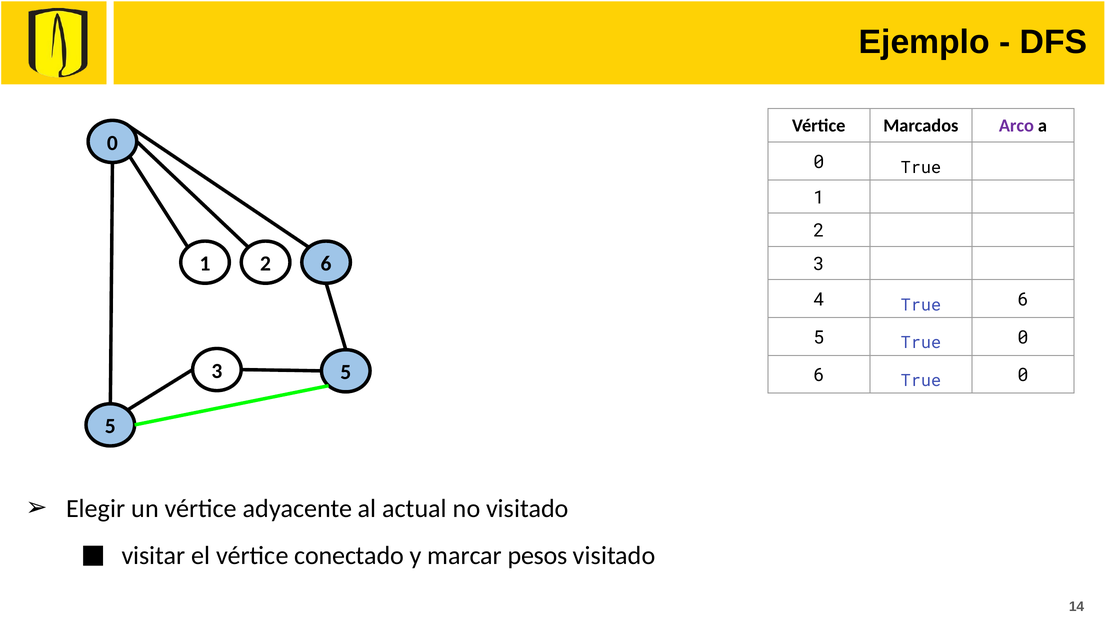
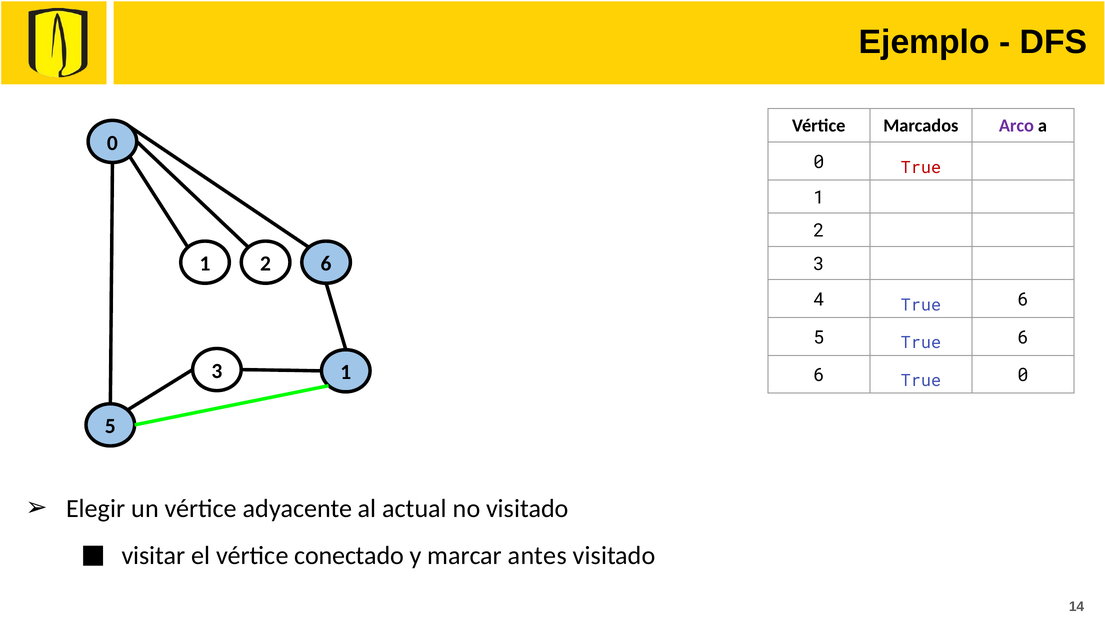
True colour: black -> red (921, 167)
5 True 0: 0 -> 6 (1023, 337)
3 5: 5 -> 1 (346, 372)
pesos: pesos -> antes (537, 555)
